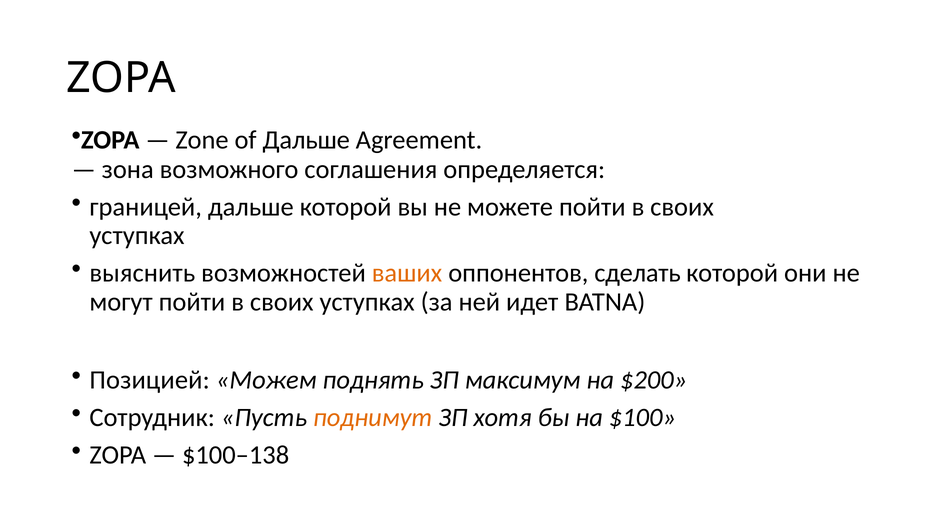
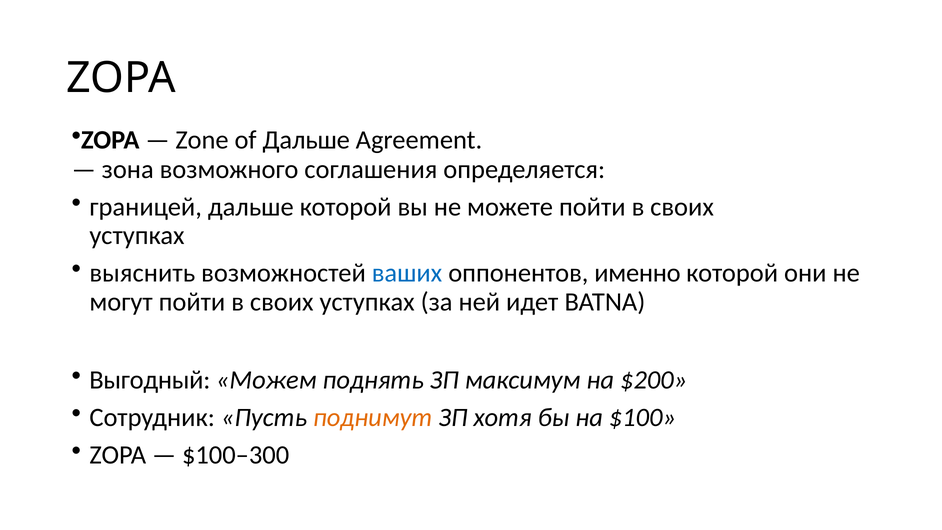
ваших colour: orange -> blue (407, 273)
сделать: сделать -> именно (638, 273)
Позицией: Позицией -> Выгодный (150, 380)
$100–138: $100–138 -> $100–300 (236, 455)
